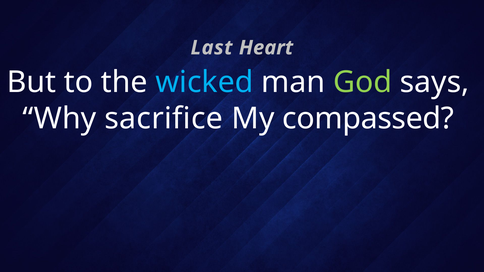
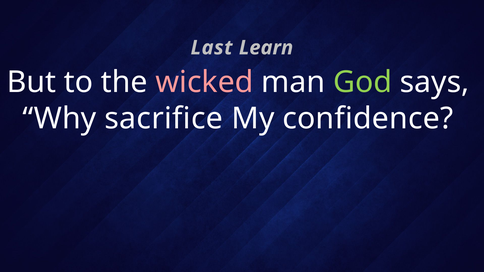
Heart: Heart -> Learn (266, 48)
wicked colour: light blue -> pink (204, 82)
compassed: compassed -> confidence (368, 119)
